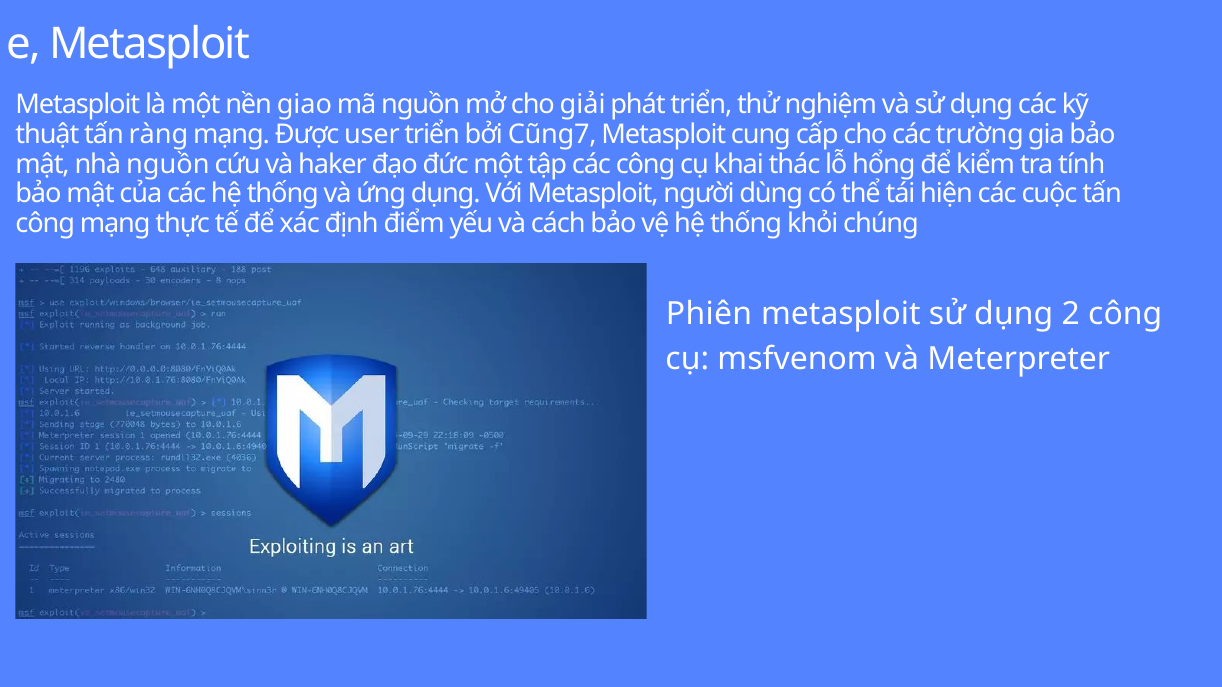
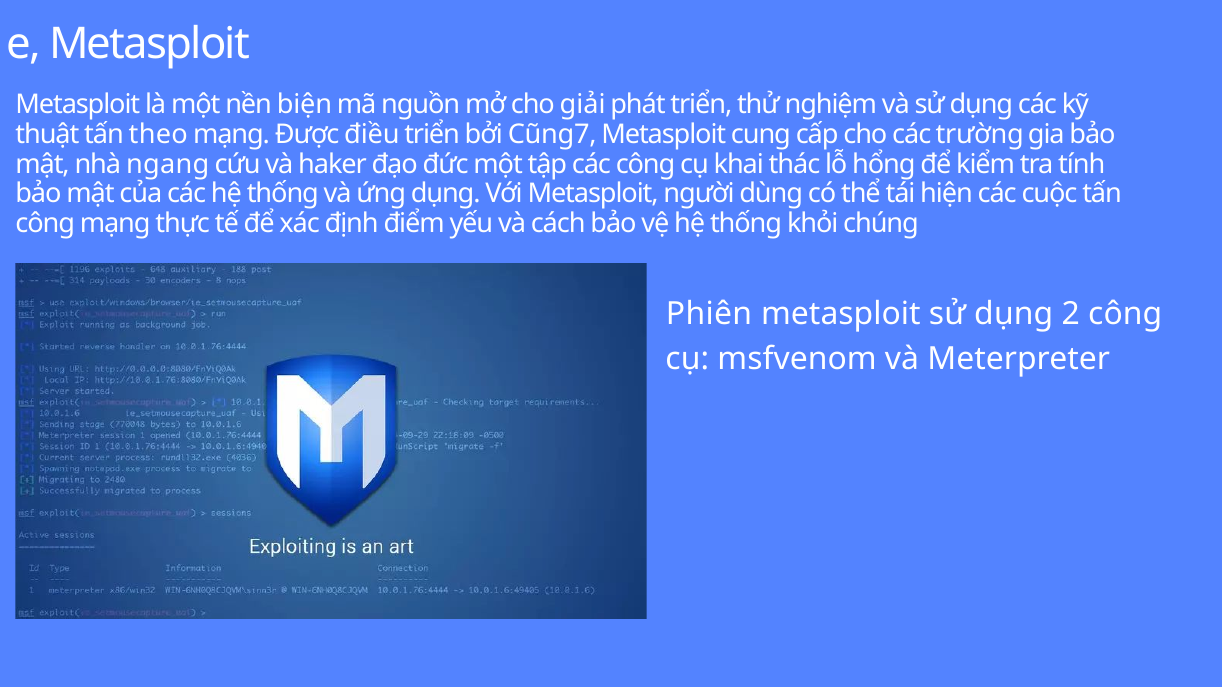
giao: giao -> biện (304, 105)
ràng: ràng -> theo (158, 135)
user: user -> điều (372, 135)
nhà nguồn: nguồn -> ngang (168, 164)
